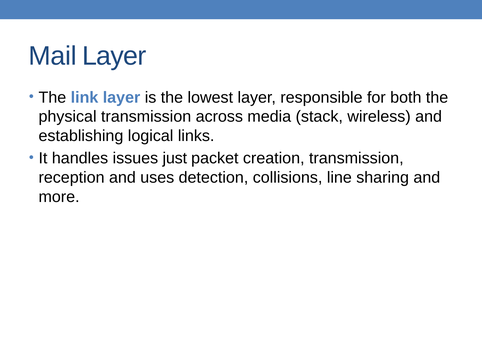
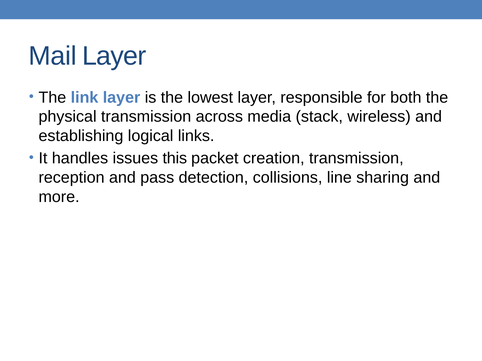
just: just -> this (175, 159)
uses: uses -> pass (157, 178)
